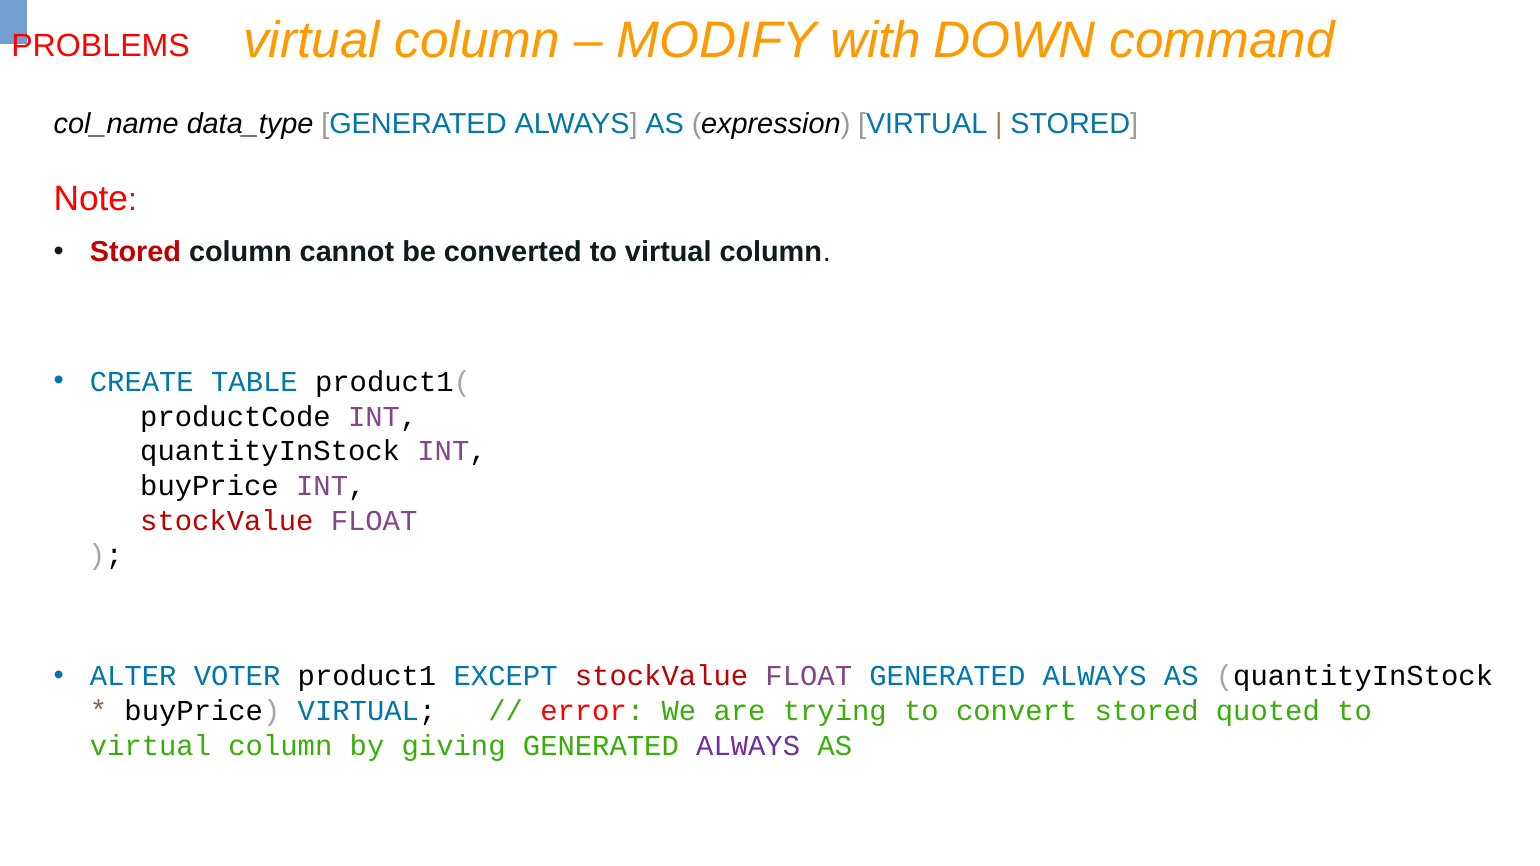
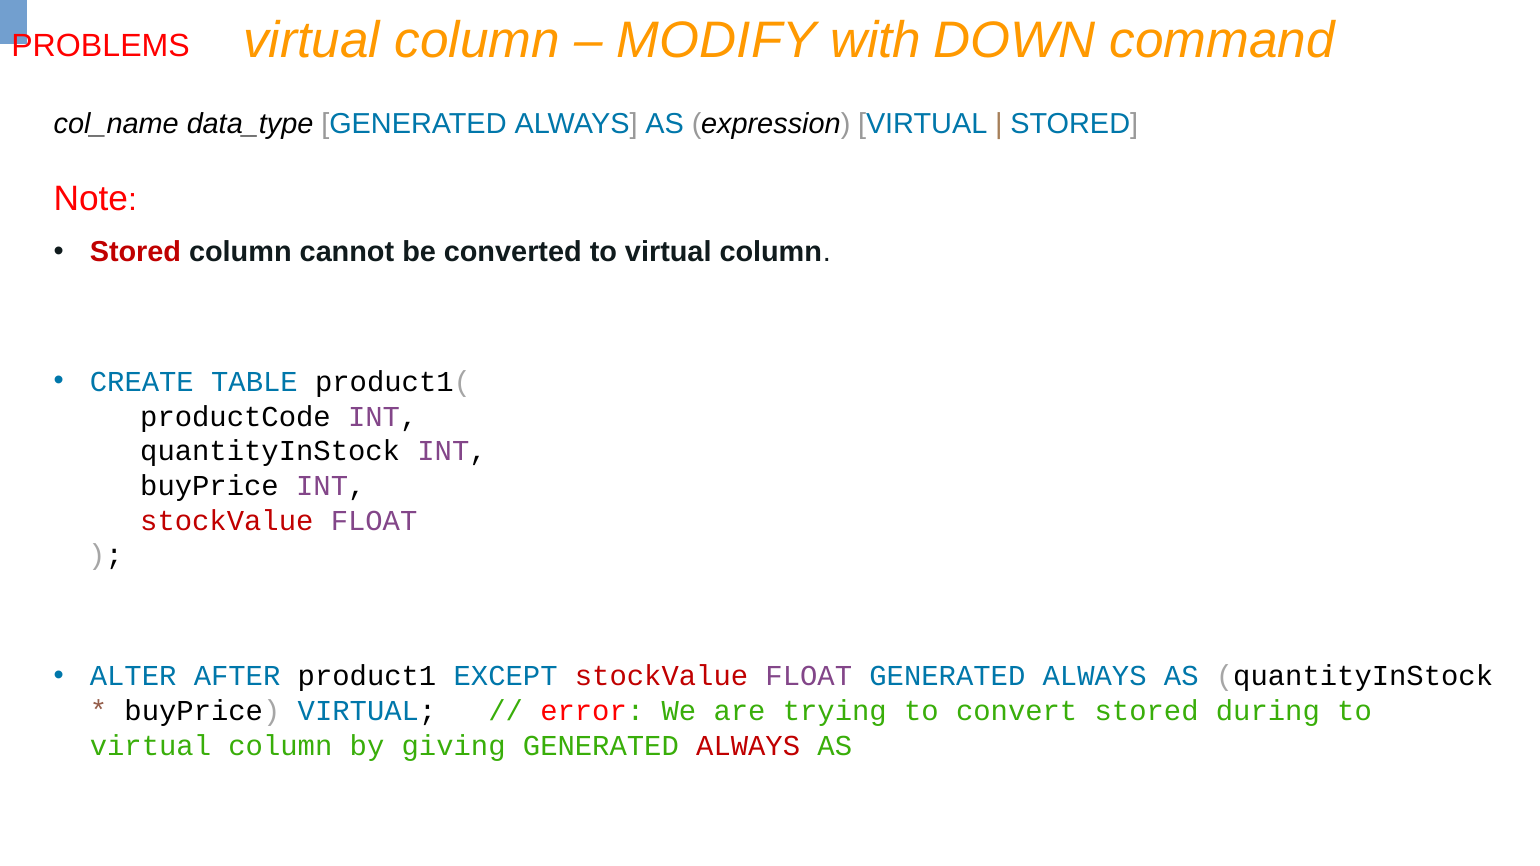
VOTER: VOTER -> AFTER (237, 677)
quoted: quoted -> during (1268, 711)
ALWAYS colour: purple -> red (748, 746)
